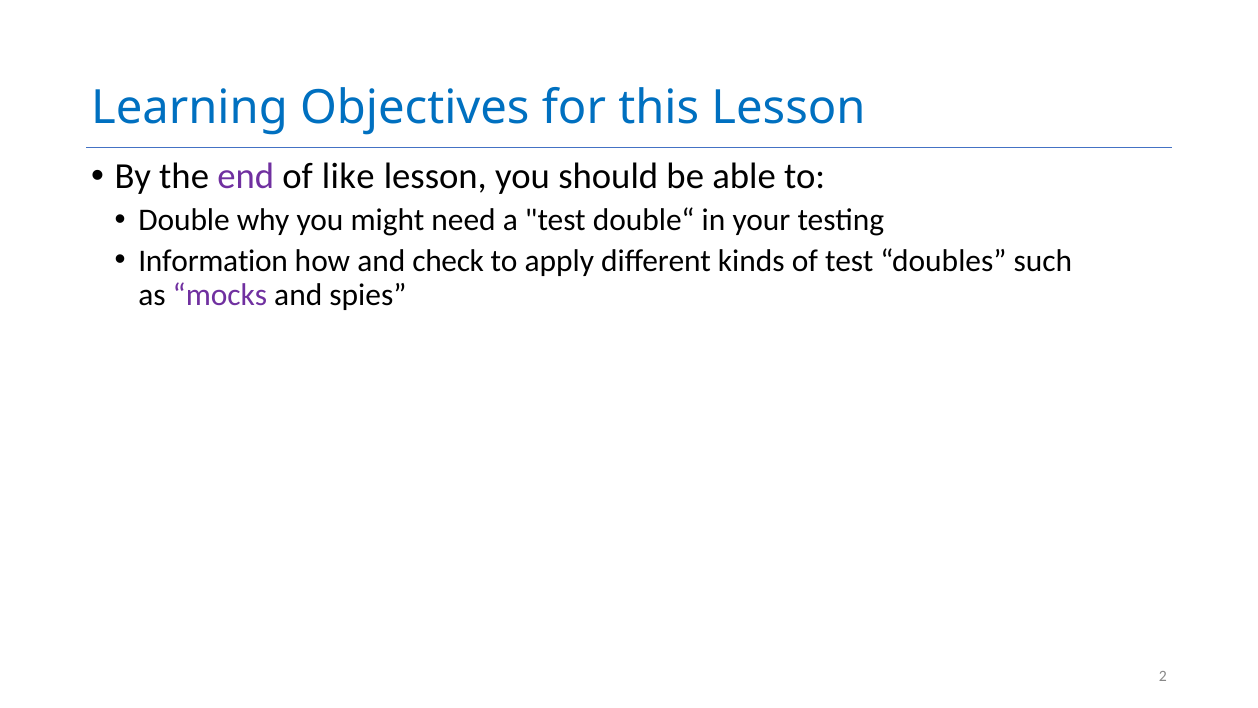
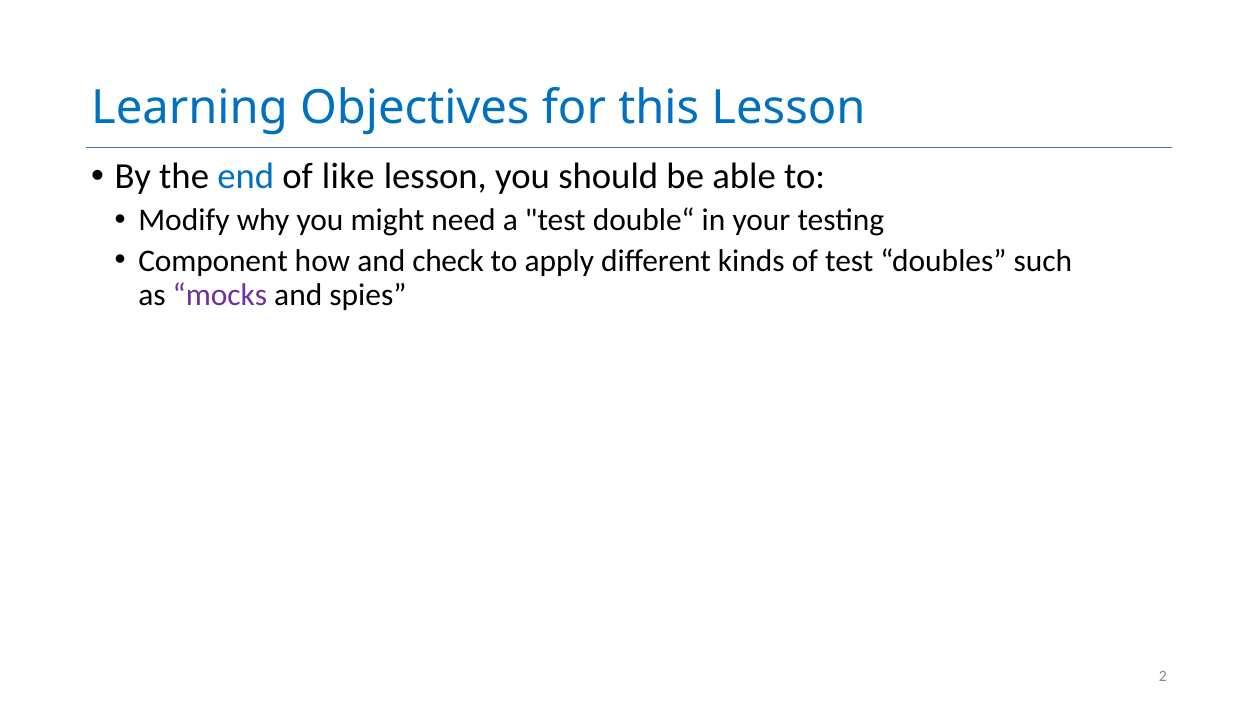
end colour: purple -> blue (246, 177)
Double: Double -> Modify (184, 220)
Information: Information -> Component (213, 261)
